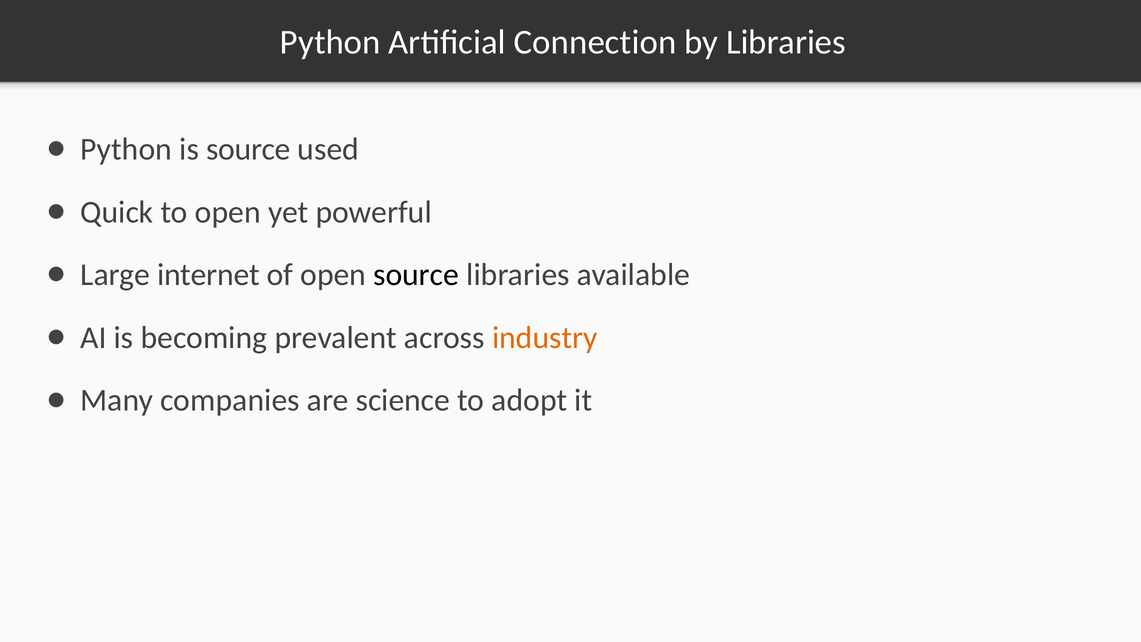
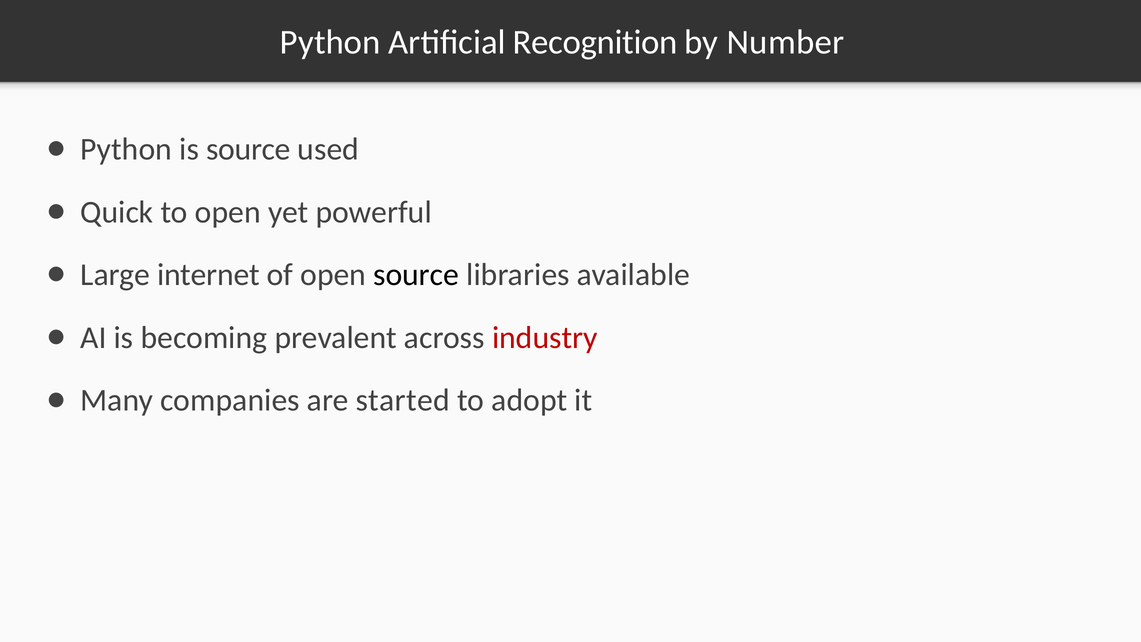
Connection: Connection -> Recognition (595, 42)
by Libraries: Libraries -> Number (786, 42)
industry colour: orange -> red (545, 338)
science: science -> started (403, 400)
